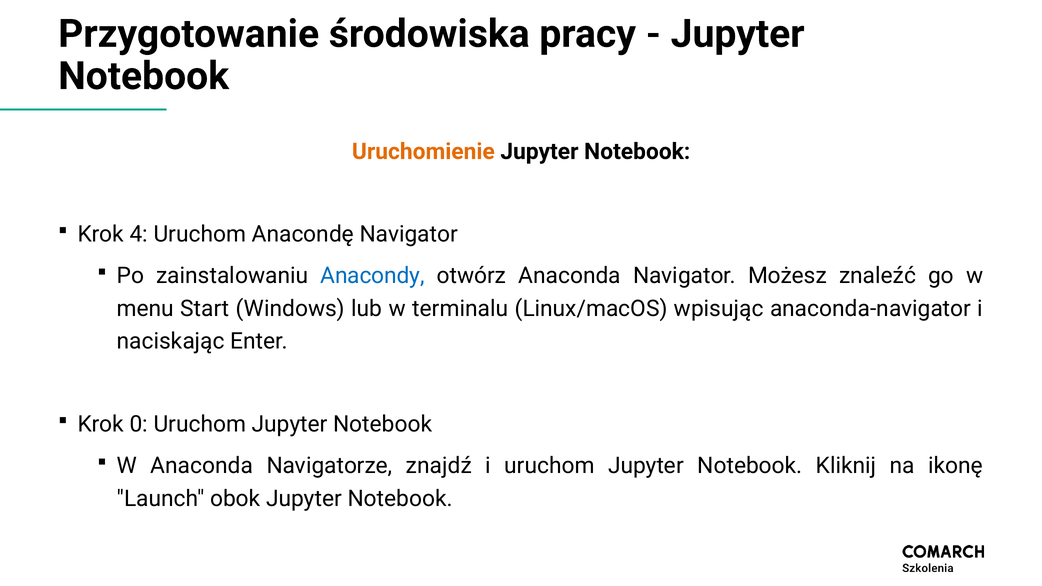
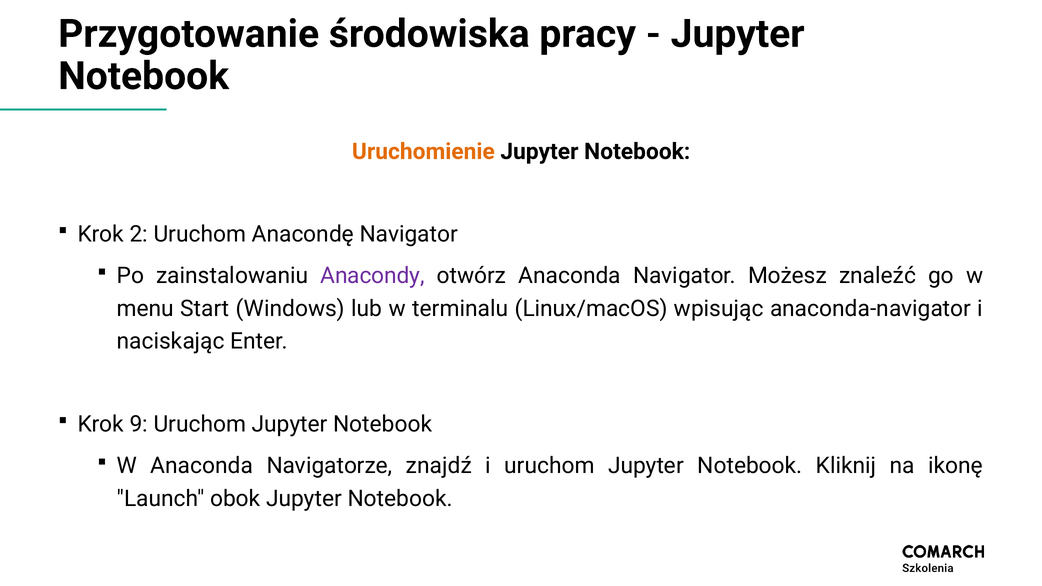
4: 4 -> 2 (139, 234)
Anacondy colour: blue -> purple (372, 276)
0: 0 -> 9 (139, 424)
